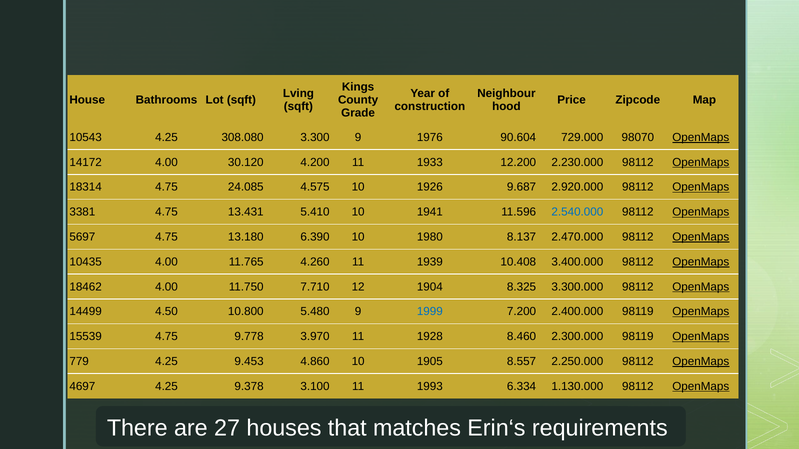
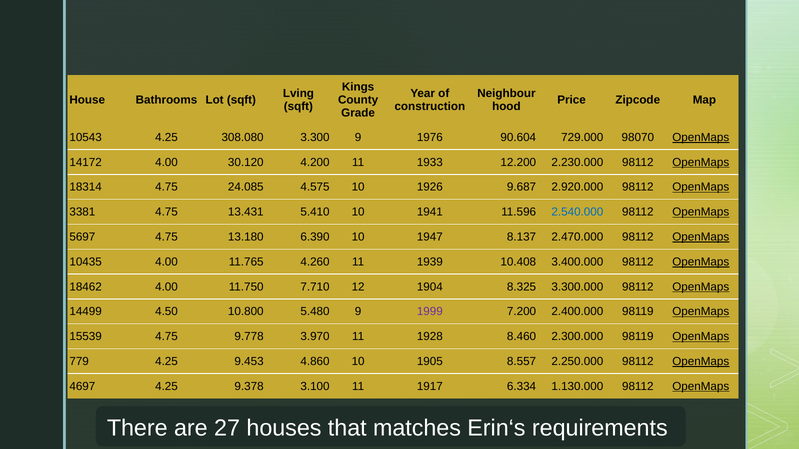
1980: 1980 -> 1947 (430, 237)
1999 colour: blue -> purple (430, 312)
1993: 1993 -> 1917 (430, 387)
